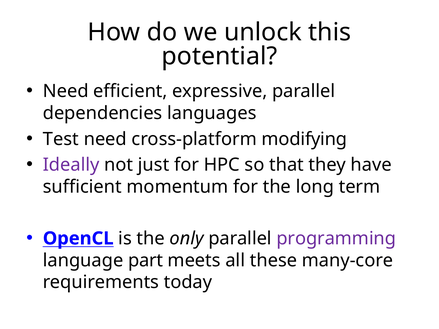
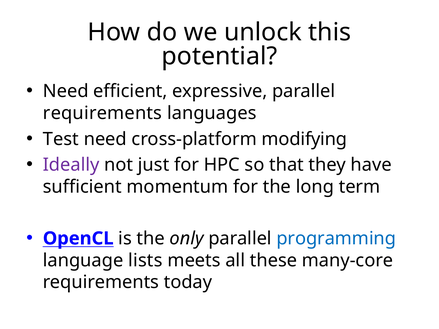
dependencies: dependencies -> requirements (103, 113)
programming colour: purple -> blue (336, 239)
part: part -> lists (145, 261)
